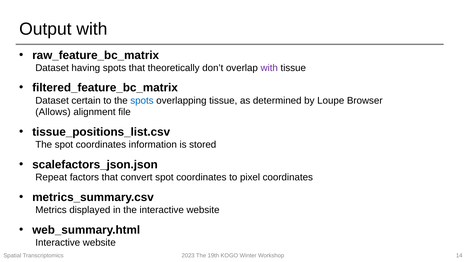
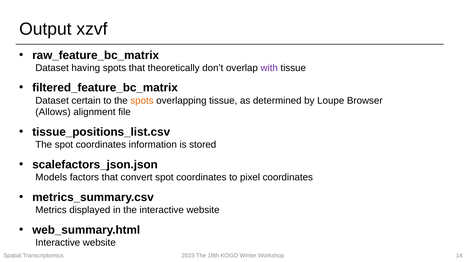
Output with: with -> xzvf (92, 29)
spots colour: blue -> orange (142, 101)
Repeat: Repeat -> Models (51, 177)
